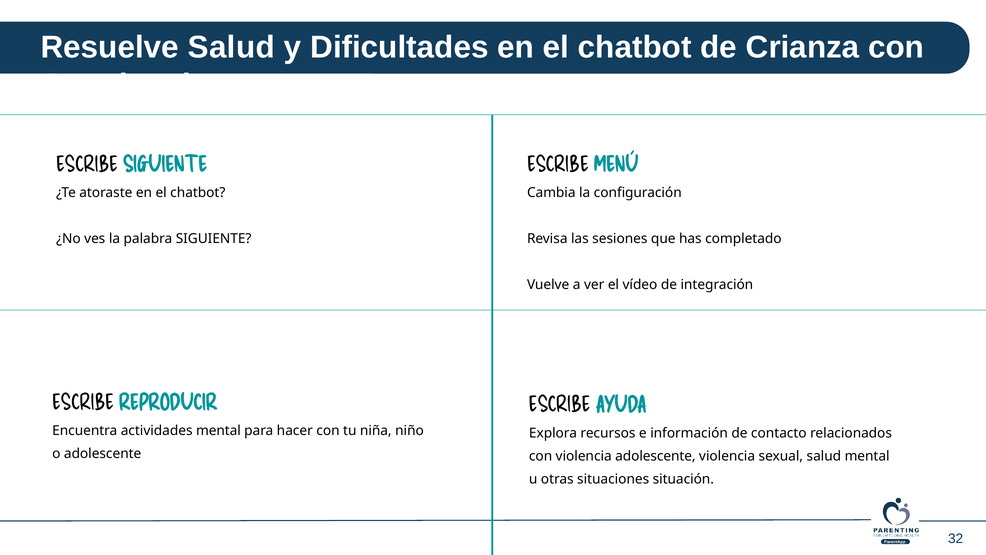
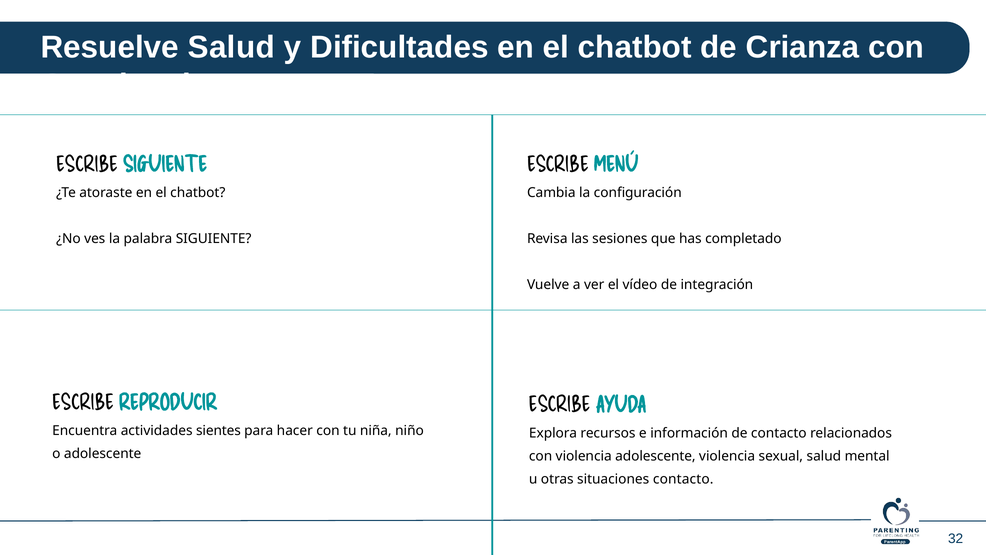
actividades mental: mental -> sientes (218, 431)
situaciones situación: situación -> contacto (683, 479)
